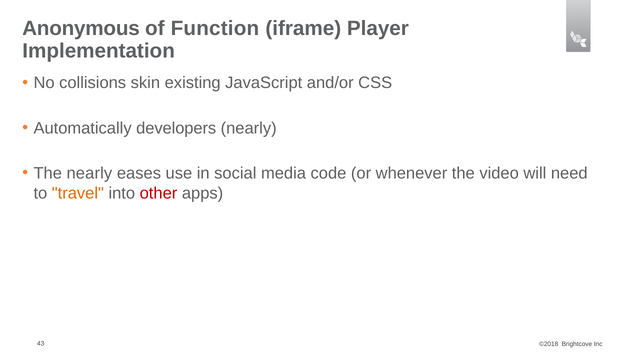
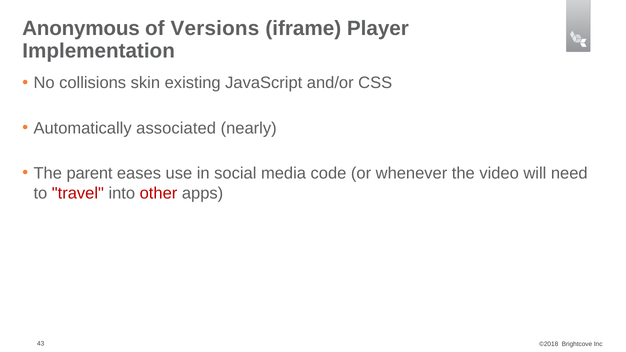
Function: Function -> Versions (215, 29)
developers: developers -> associated (176, 128)
The nearly: nearly -> parent (90, 173)
travel colour: orange -> red (78, 193)
